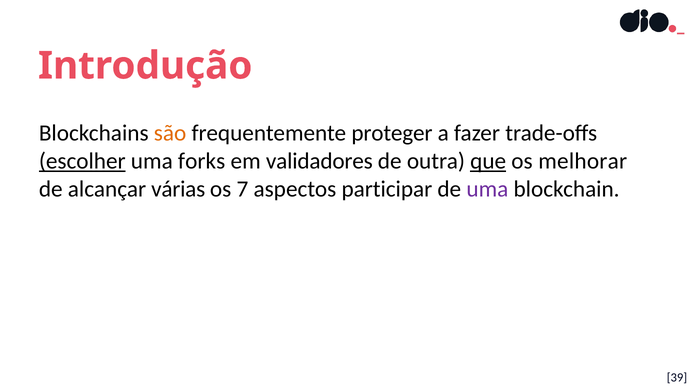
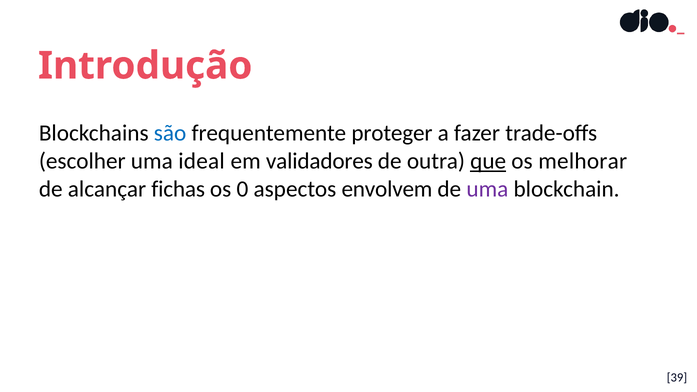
são colour: orange -> blue (170, 133)
escolher underline: present -> none (82, 161)
forks: forks -> ideal (202, 161)
várias: várias -> fichas (178, 189)
7: 7 -> 0 (242, 189)
participar: participar -> envolvem (387, 189)
